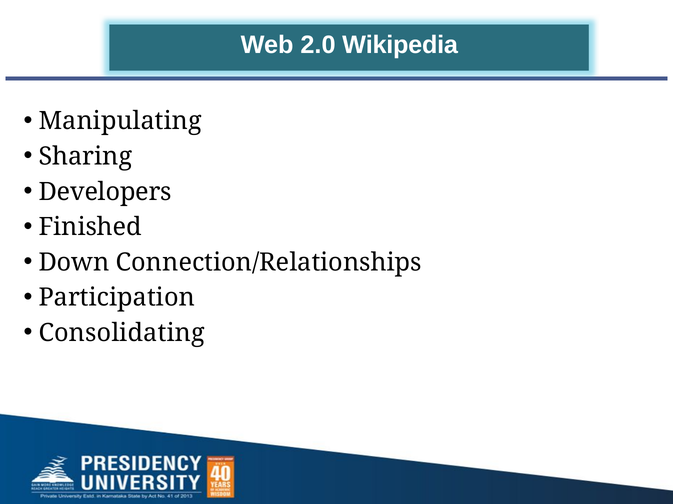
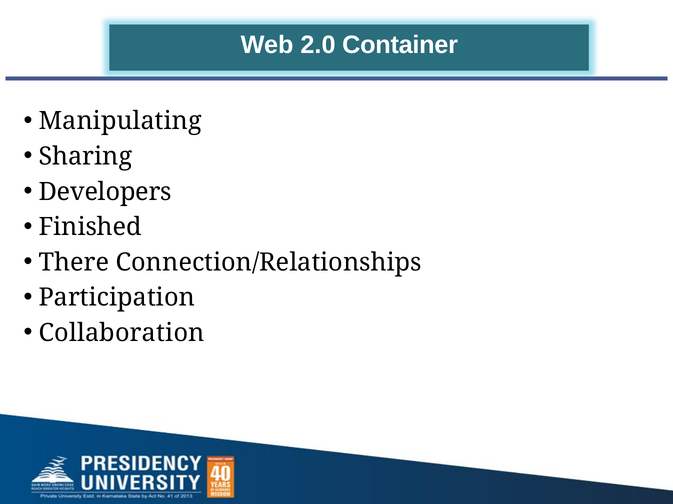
Wikipedia: Wikipedia -> Container (400, 45)
Down: Down -> There (74, 263)
Consolidating: Consolidating -> Collaboration (122, 333)
